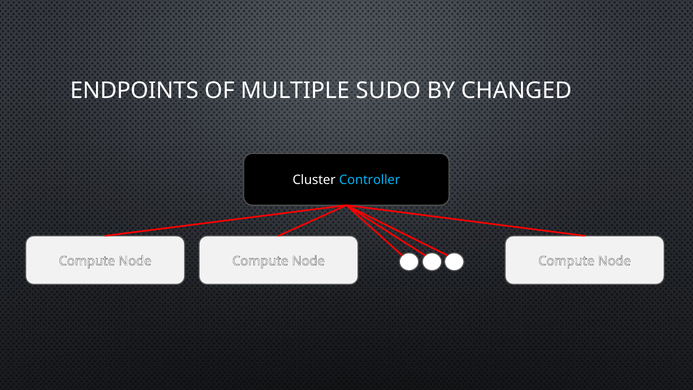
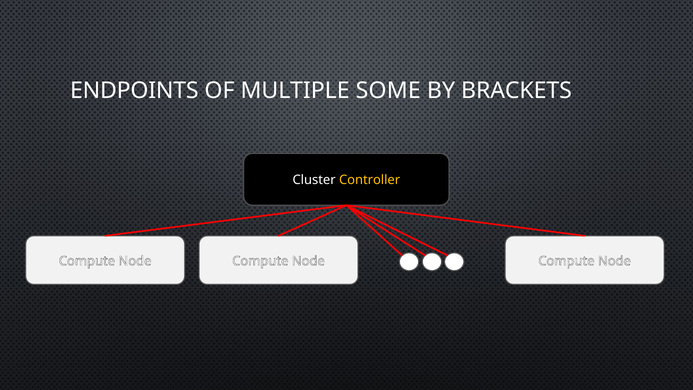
SUDO: SUDO -> SOME (388, 90)
CHANGED: CHANGED -> BRACKETS (517, 90)
Controller colour: light blue -> yellow (370, 180)
